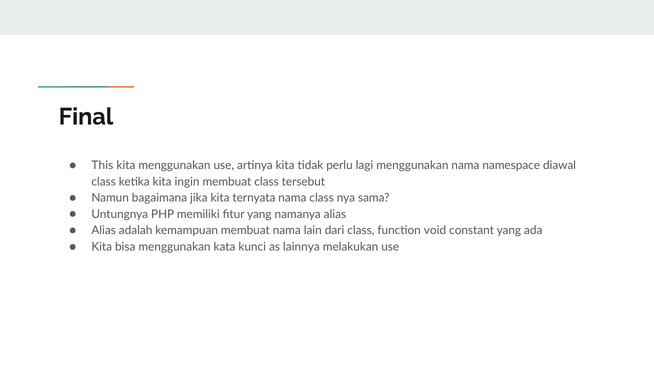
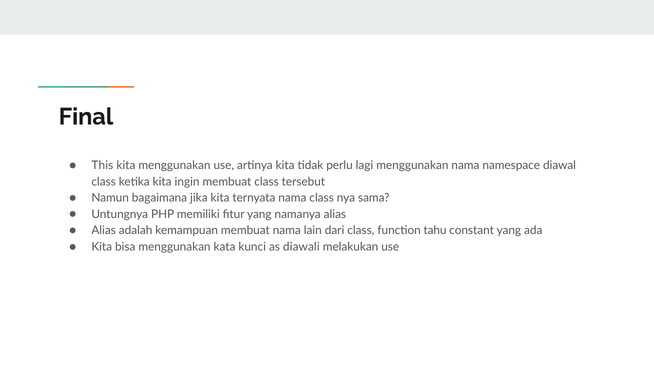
void: void -> tahu (435, 230)
lainnya: lainnya -> diawali (301, 247)
